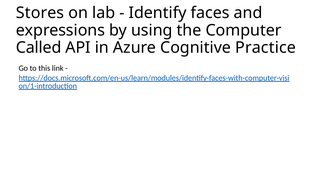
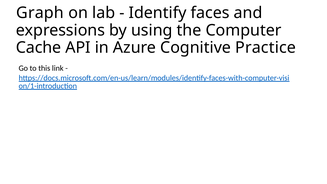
Stores: Stores -> Graph (40, 13)
Called: Called -> Cache (39, 48)
